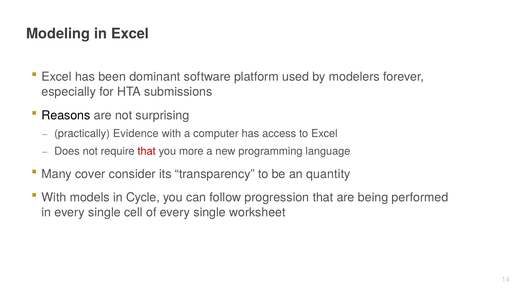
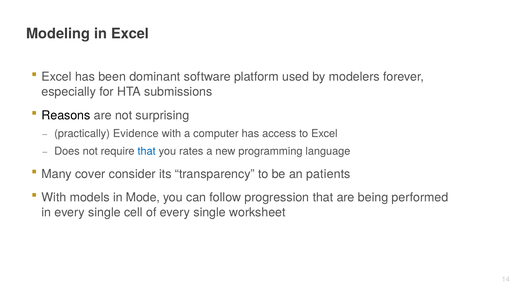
that colour: red -> blue (147, 151)
more: more -> rates (191, 151)
quantity: quantity -> patients (328, 174)
Cycle: Cycle -> Mode (143, 197)
